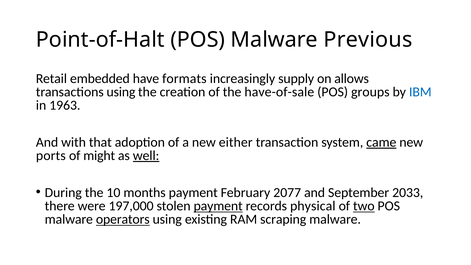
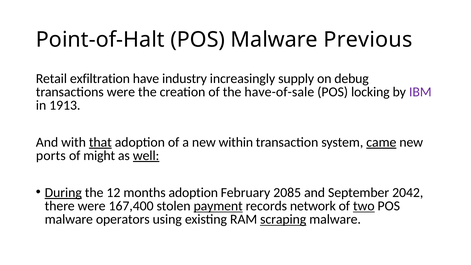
embedded: embedded -> exfiltration (100, 78)
formats: formats -> industry (185, 78)
allows: allows -> debug (352, 78)
transactions using: using -> were (121, 92)
groups: groups -> locking (370, 92)
IBM colour: blue -> purple (420, 92)
1963: 1963 -> 1913 (65, 105)
that underline: none -> present (100, 142)
either: either -> within (236, 142)
During underline: none -> present (63, 193)
10: 10 -> 12 (113, 193)
months payment: payment -> adoption (193, 193)
2077: 2077 -> 2085 (287, 193)
2033: 2033 -> 2042 (408, 193)
197,000: 197,000 -> 167,400 (131, 206)
physical: physical -> network (313, 206)
operators underline: present -> none (123, 219)
scraping underline: none -> present (283, 219)
